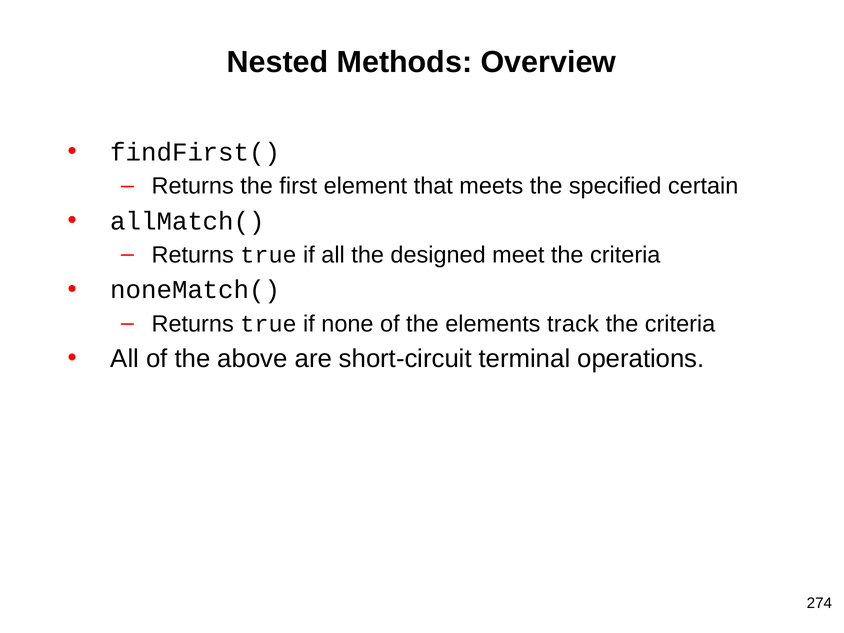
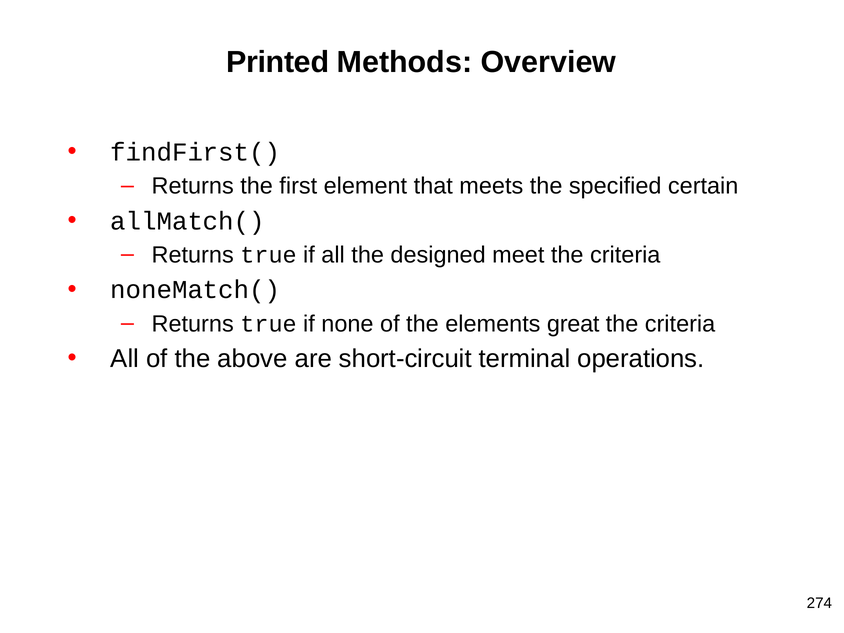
Nested: Nested -> Printed (278, 62)
track: track -> great (573, 324)
